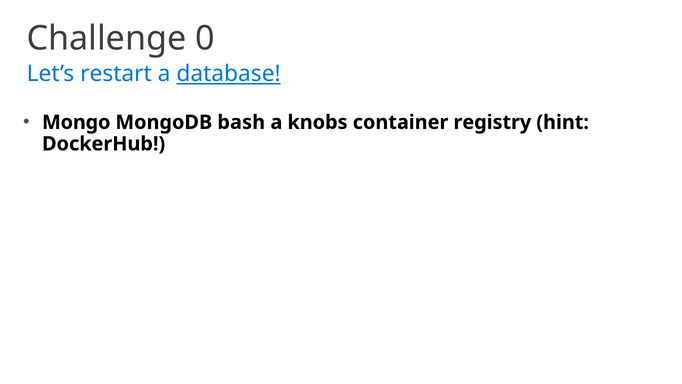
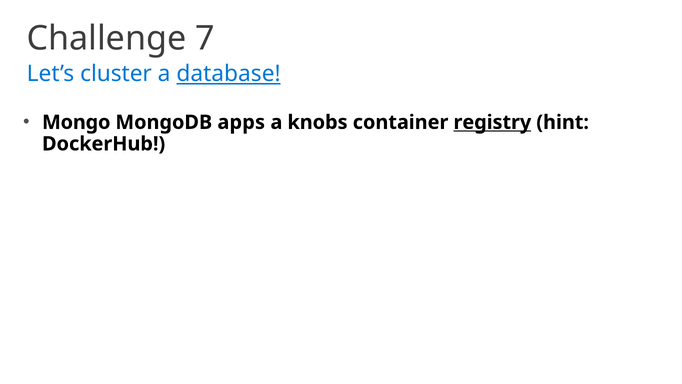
0: 0 -> 7 (205, 38)
restart: restart -> cluster (116, 74)
bash: bash -> apps (241, 122)
registry underline: none -> present (492, 122)
